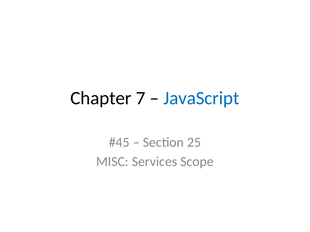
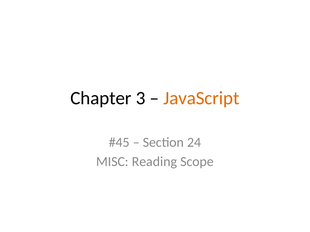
7: 7 -> 3 (141, 98)
JavaScript colour: blue -> orange (201, 98)
25: 25 -> 24 (194, 143)
Services: Services -> Reading (154, 162)
